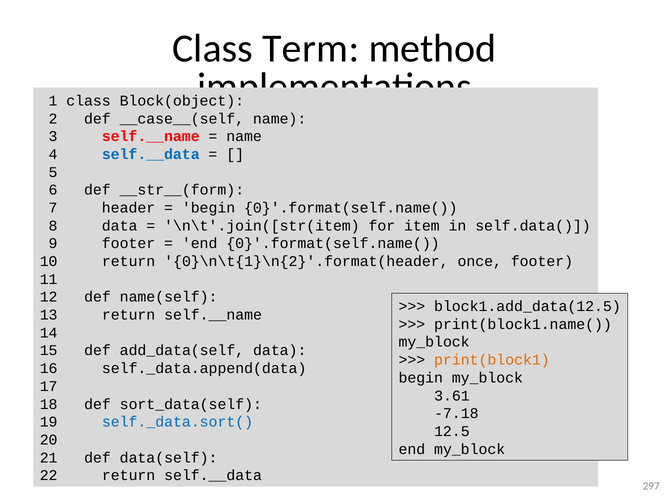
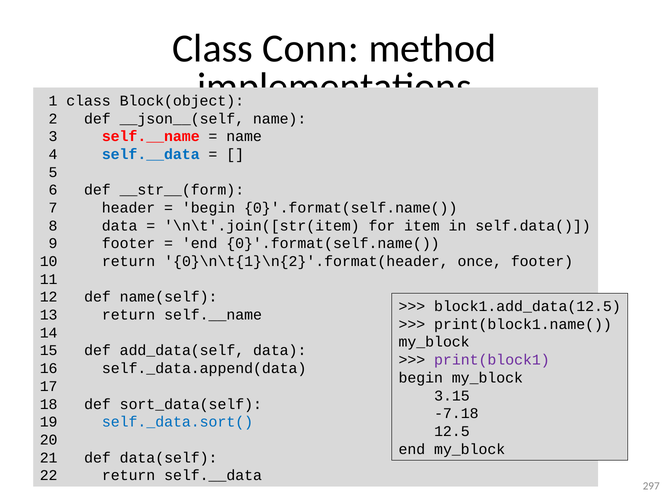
Term: Term -> Conn (311, 49)
__case__(self: __case__(self -> __json__(self (182, 119)
print(block1 colour: orange -> purple (492, 360)
3.61: 3.61 -> 3.15 (452, 395)
